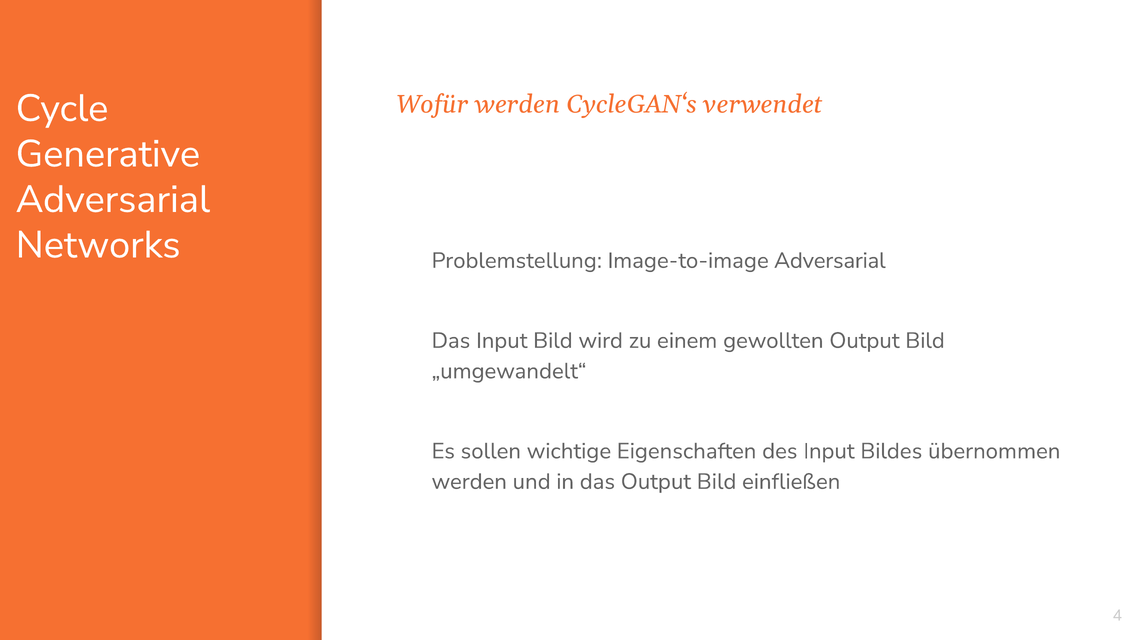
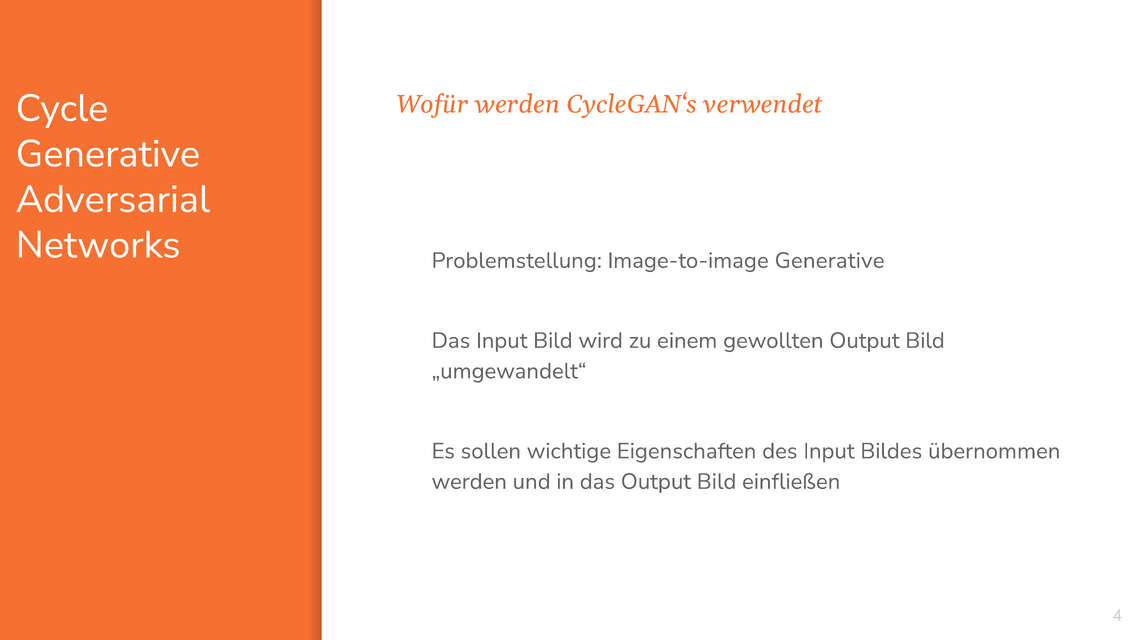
Image-to-image Adversarial: Adversarial -> Generative (830, 261)
